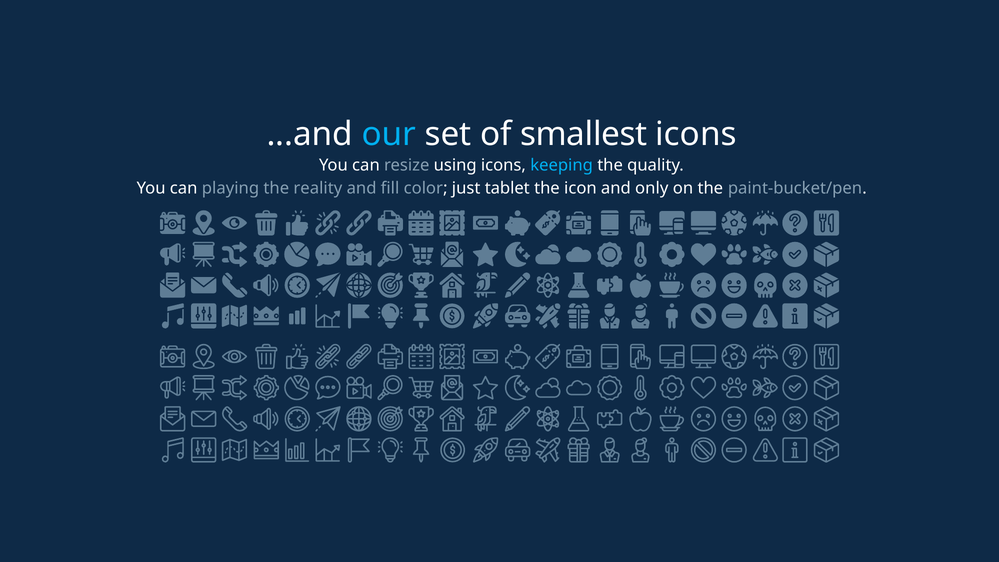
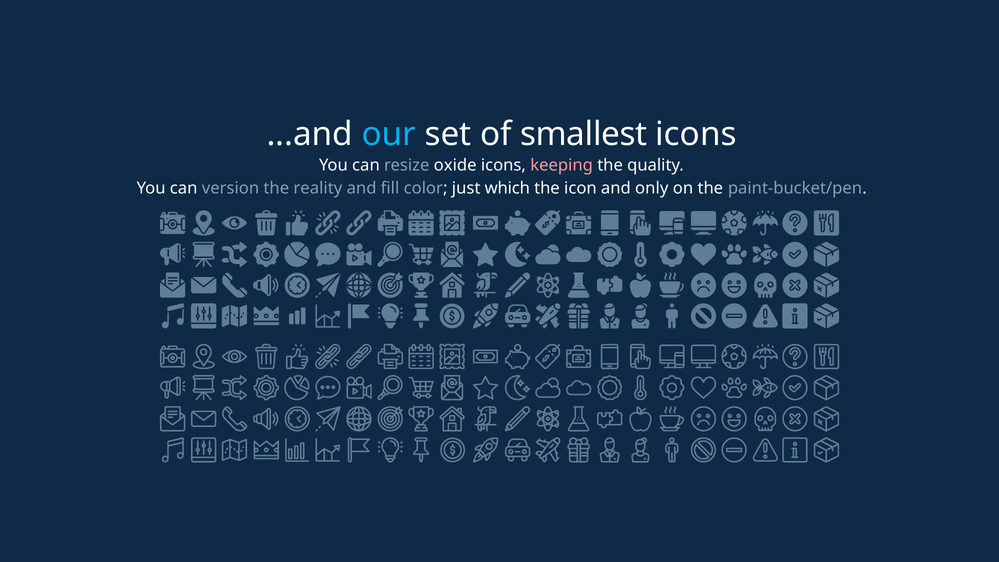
using: using -> oxide (455, 165)
keeping colour: light blue -> pink (562, 165)
playing: playing -> version (231, 188)
tablet: tablet -> which (507, 188)
